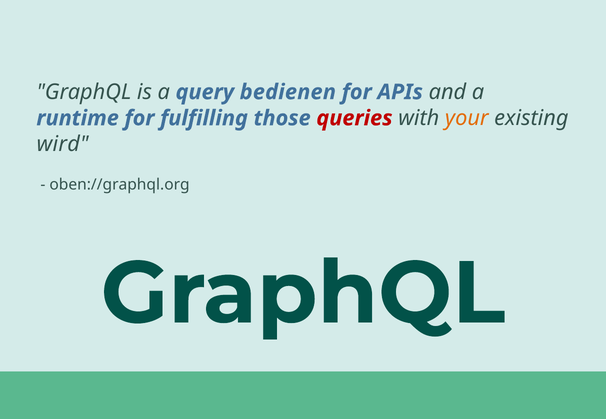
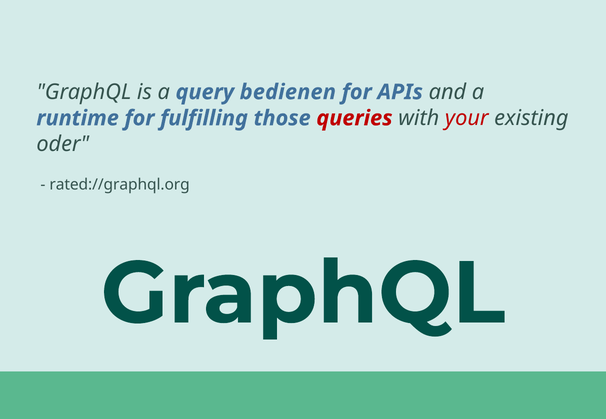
your colour: orange -> red (467, 118)
wird: wird -> oder (63, 144)
oben://graphql.org: oben://graphql.org -> rated://graphql.org (120, 185)
